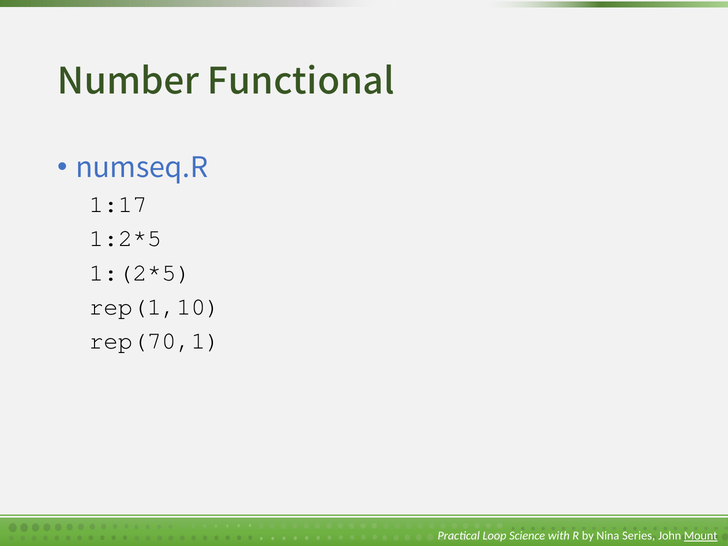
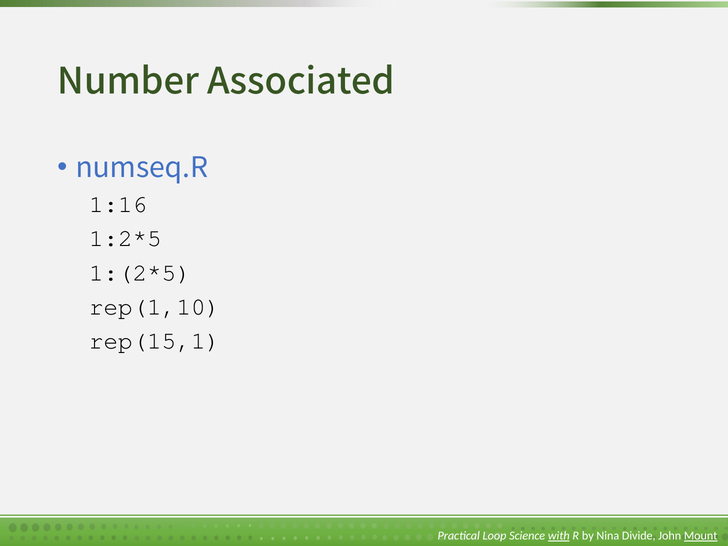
Functional: Functional -> Associated (301, 82)
1:17: 1:17 -> 1:16 (118, 204)
rep(70,1: rep(70,1 -> rep(15,1 (155, 341)
with underline: none -> present (559, 536)
Series: Series -> Divide (639, 536)
